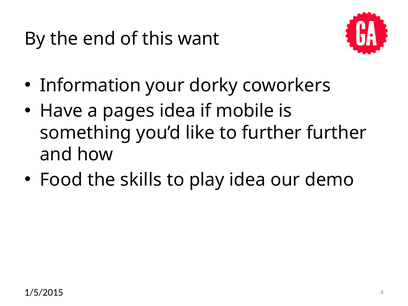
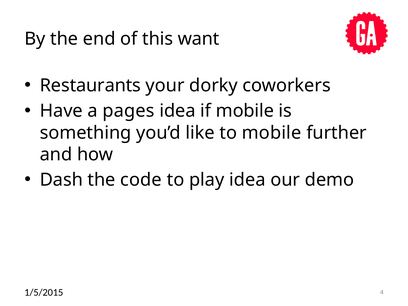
Information: Information -> Restaurants (90, 86)
to further: further -> mobile (272, 133)
Food: Food -> Dash (61, 180)
skills: skills -> code (141, 180)
